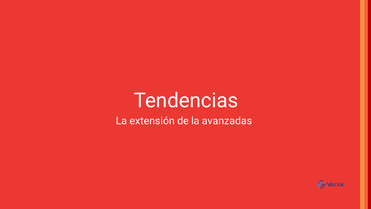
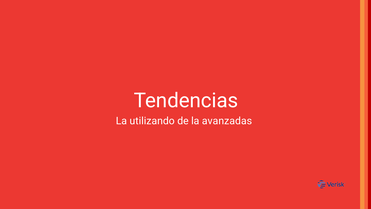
extensión: extensión -> utilizando (152, 121)
